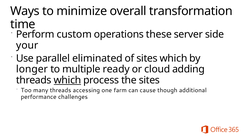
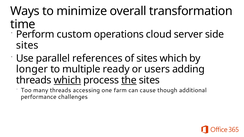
these: these -> cloud (159, 34)
your: your -> sites (27, 45)
eliminated: eliminated -> references (97, 58)
cloud: cloud -> users (157, 69)
the underline: none -> present (129, 80)
